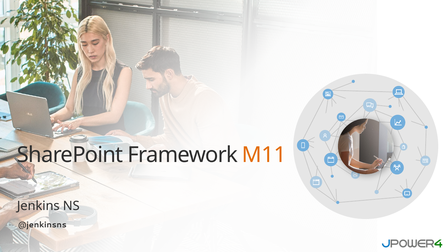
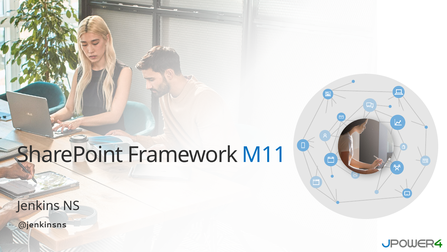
M11 colour: orange -> blue (264, 154)
